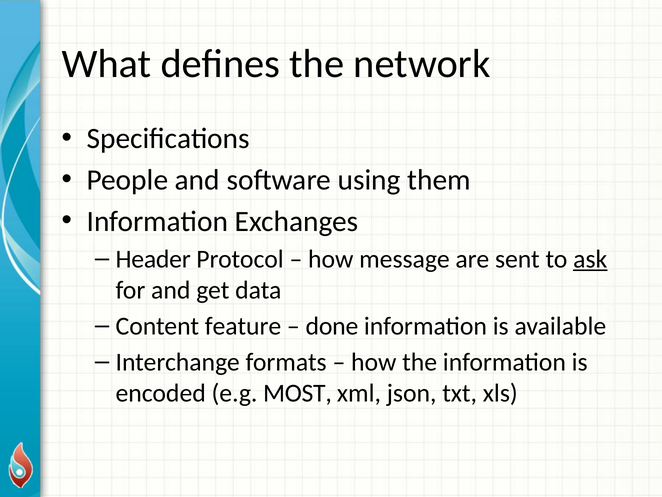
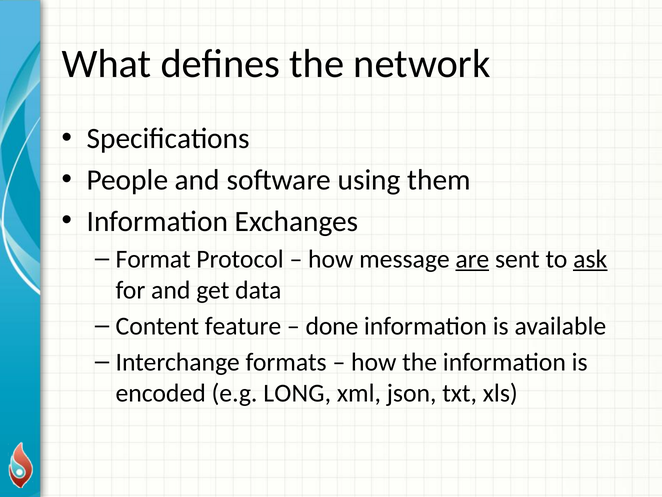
Header: Header -> Format (153, 259)
are underline: none -> present (472, 259)
MOST: MOST -> LONG (297, 393)
